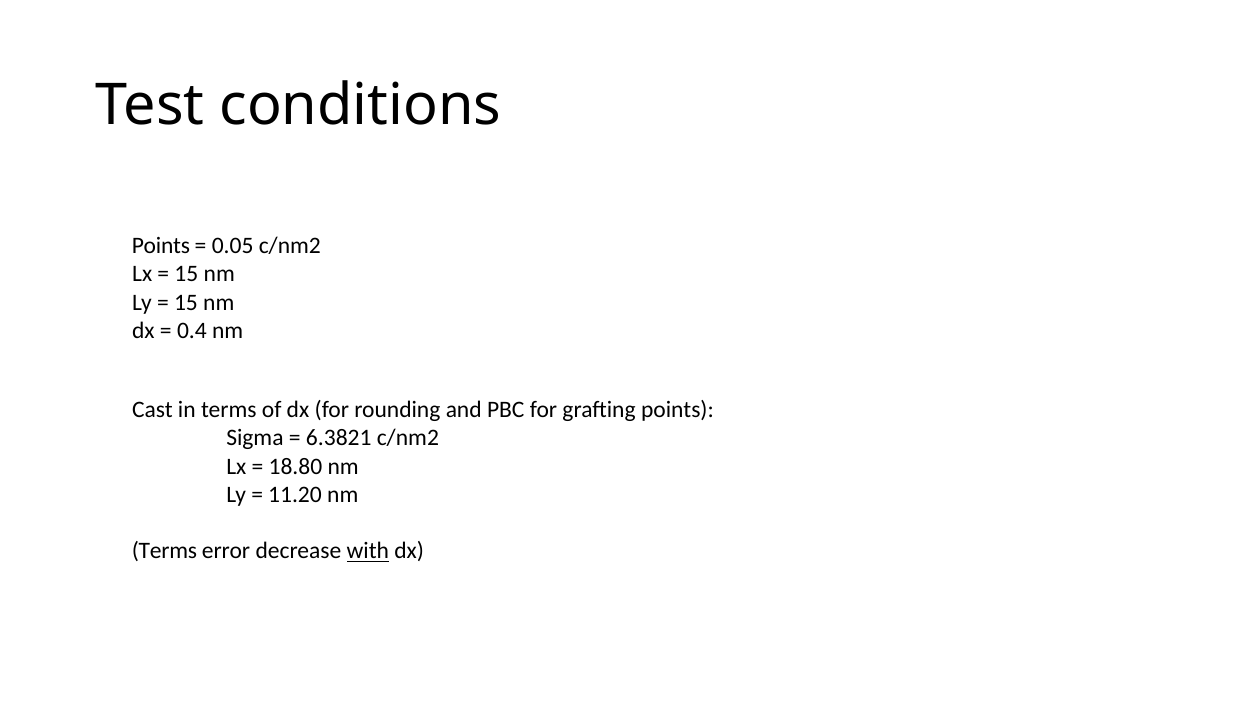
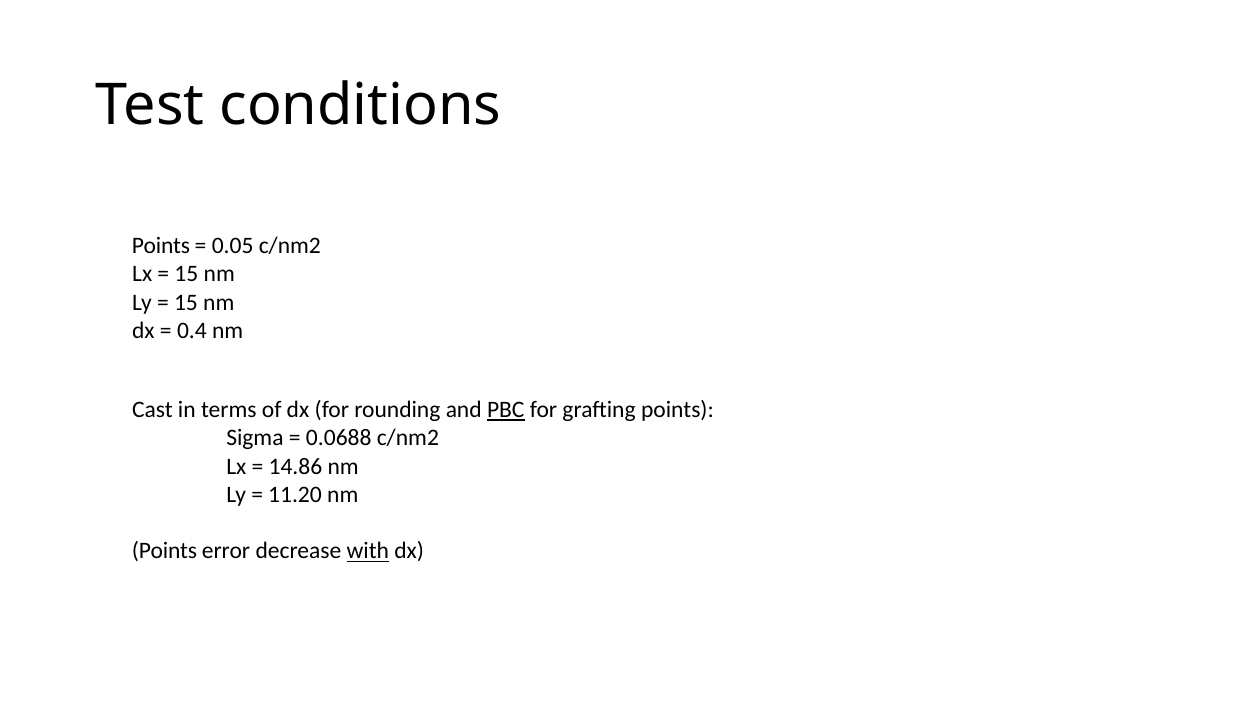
PBC underline: none -> present (506, 409)
6.3821: 6.3821 -> 0.0688 (339, 438)
18.80: 18.80 -> 14.86 (295, 466)
Terms: Terms -> Points (164, 551)
